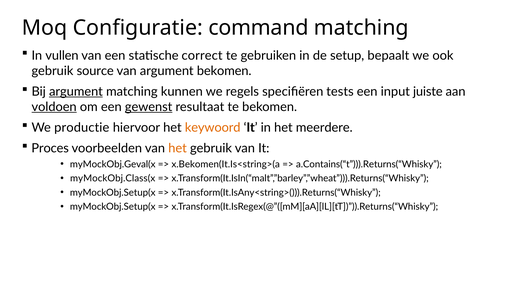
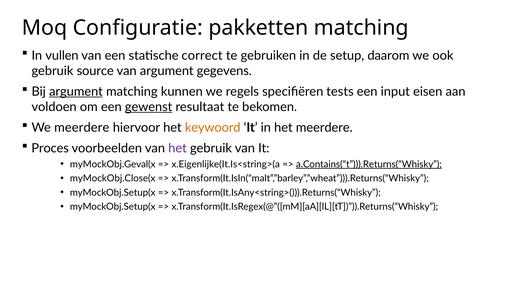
command: command -> pakketten (258, 28)
bepaalt: bepaalt -> daarom (388, 56)
argument bekomen: bekomen -> gegevens (224, 71)
juiste: juiste -> eisen (428, 92)
voldoen underline: present -> none (54, 107)
We productie: productie -> meerdere (82, 128)
het colour: orange -> purple (178, 149)
x.Bekomen(It.Is<string>(a: x.Bekomen(It.Is<string>(a -> x.Eigenlijke(It.Is<string>(a (226, 165)
a.Contains(“t”))).Returns(“Whisky underline: none -> present (369, 165)
myMockObj.Class(x: myMockObj.Class(x -> myMockObj.Close(x (113, 179)
